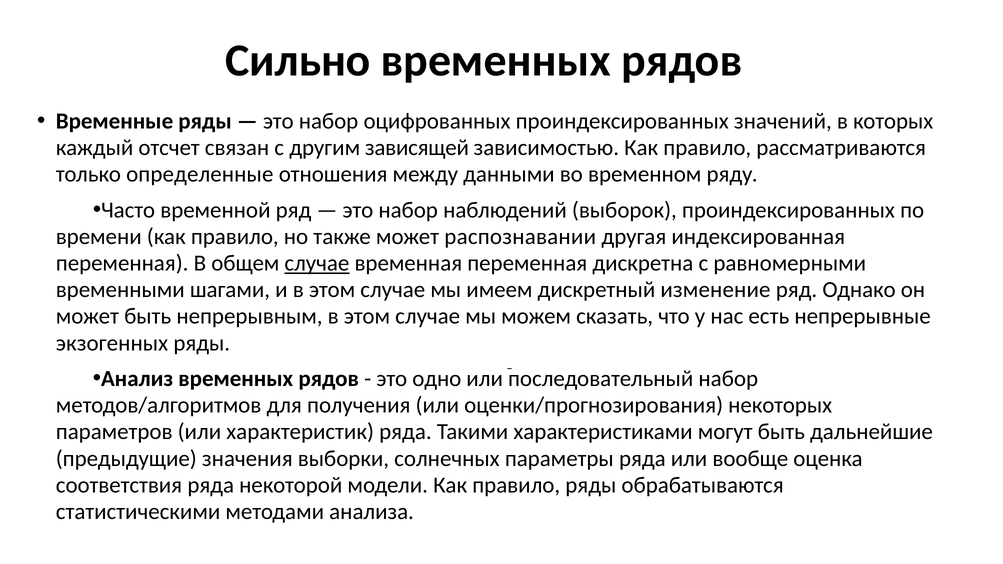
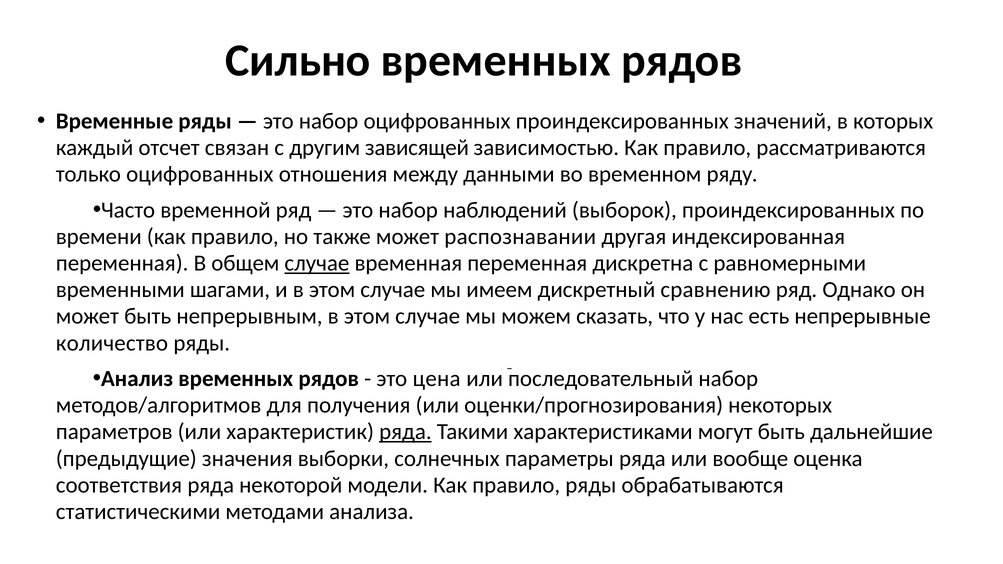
только определенные: определенные -> оцифрованных (200, 174)
изменение: изменение -> сравнению (715, 290)
экзогенных: экзогенных -> количество (112, 343)
одно: одно -> цена (437, 379)
ряда underline: none -> present (405, 432)
